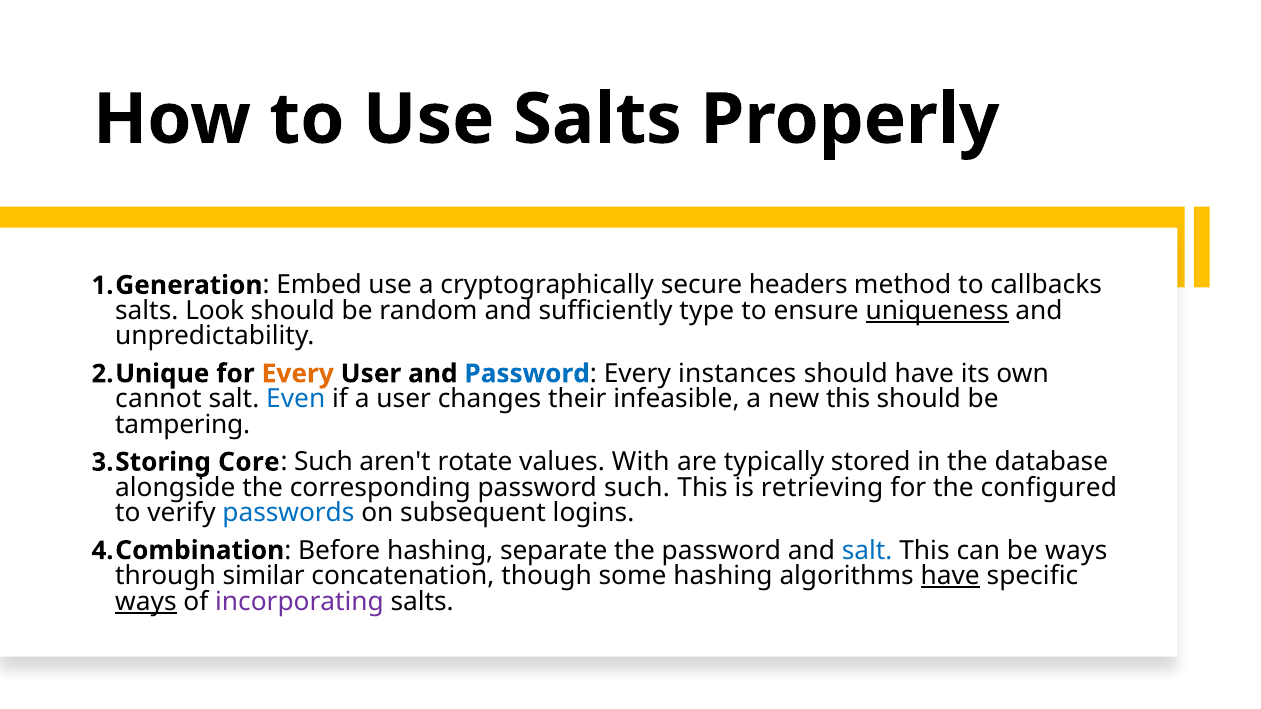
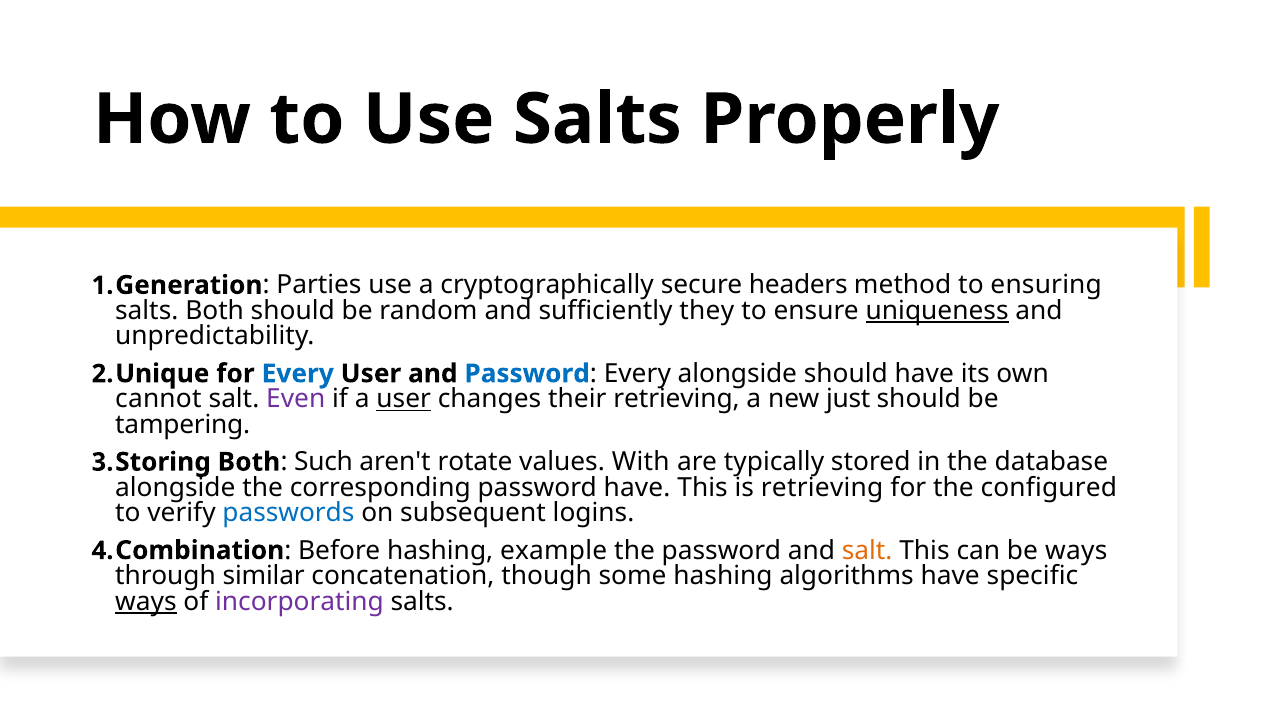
Embed: Embed -> Parties (319, 285)
callbacks: callbacks -> ensuring (1046, 285)
salts Look: Look -> Both (215, 311)
type: type -> they (707, 311)
Every colour: orange -> blue (298, 374)
Every instances: instances -> alongside (737, 374)
Even colour: blue -> purple (296, 399)
user underline: none -> present (404, 399)
their infeasible: infeasible -> retrieving (677, 399)
new this: this -> just (848, 399)
Core: Core -> Both (249, 462)
password such: such -> have (637, 488)
separate: separate -> example (554, 551)
salt colour: blue -> orange (867, 551)
have underline: present -> none (950, 576)
